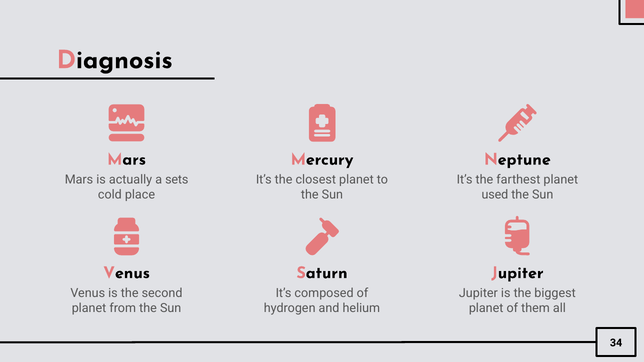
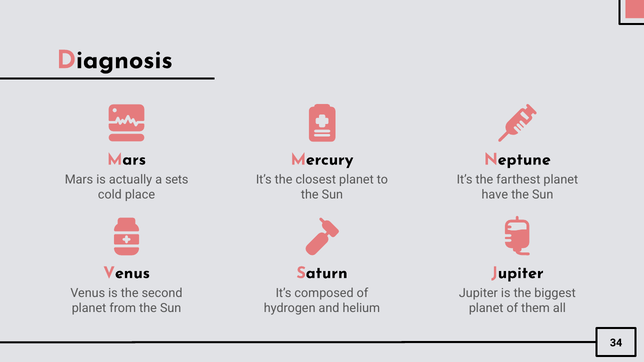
used: used -> have (495, 195)
